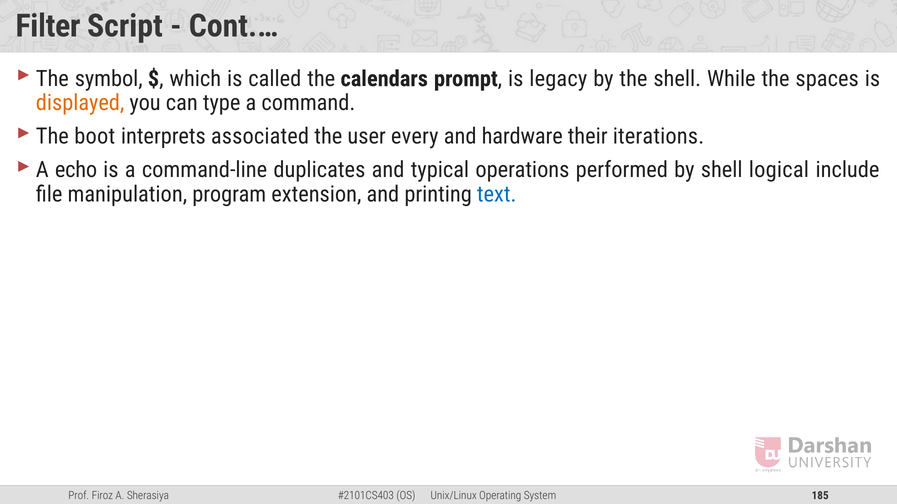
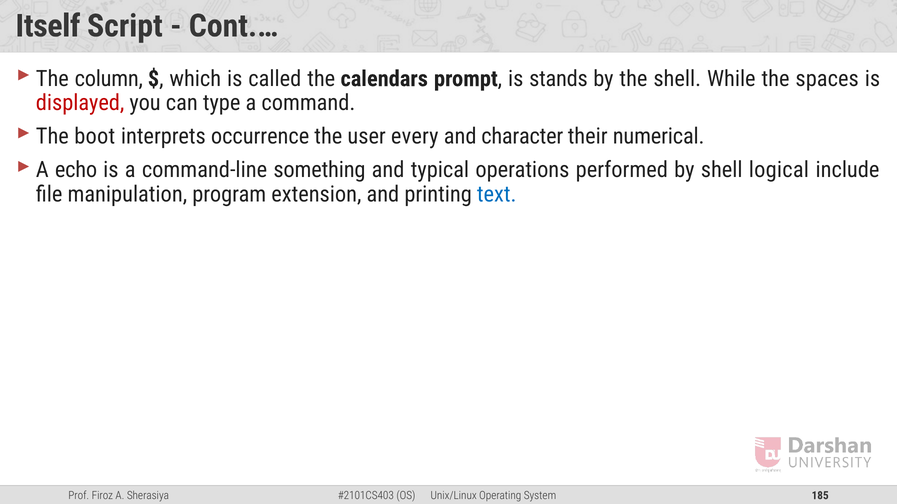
Filter: Filter -> Itself (48, 26)
symbol: symbol -> column (109, 79)
legacy: legacy -> stands (558, 79)
displayed colour: orange -> red (80, 103)
associated: associated -> occurrence (260, 137)
hardware: hardware -> character (522, 137)
iterations: iterations -> numerical (659, 137)
duplicates: duplicates -> something (319, 170)
